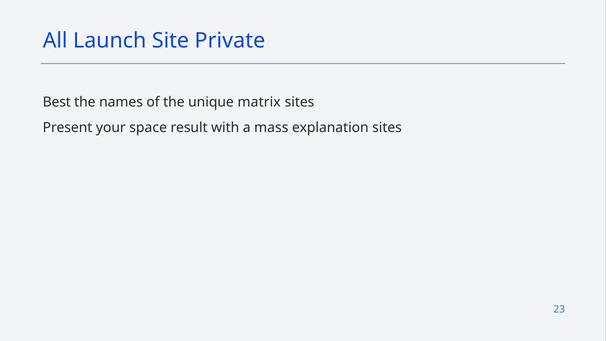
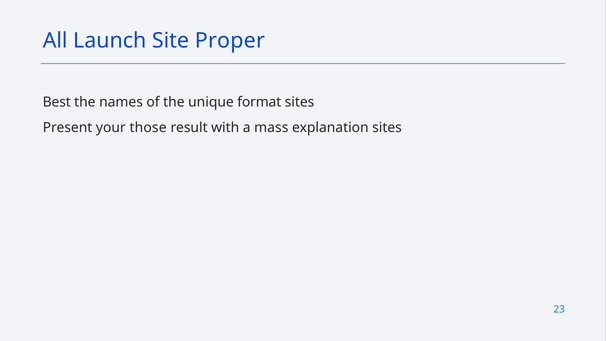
Private: Private -> Proper (230, 40)
matrix: matrix -> format (259, 102)
space: space -> those (148, 128)
